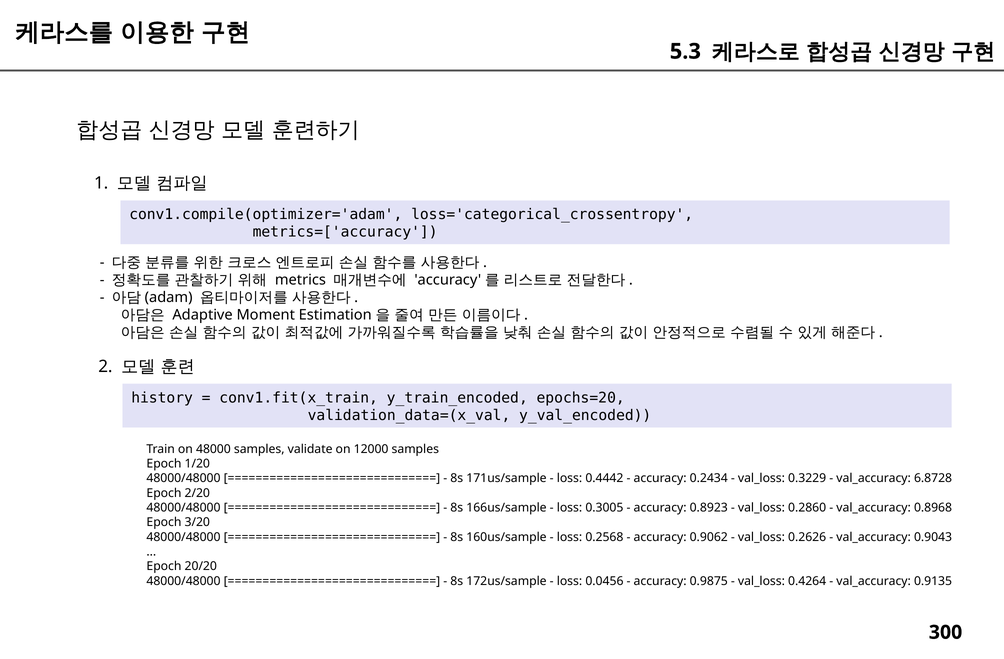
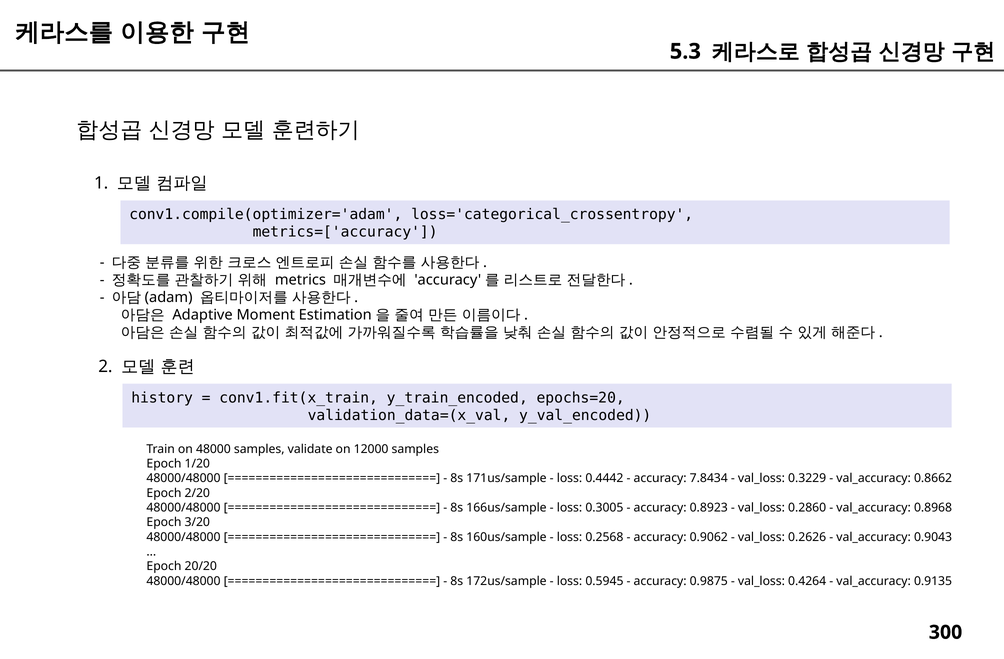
0.2434: 0.2434 -> 7.8434 (709, 479)
6.8728: 6.8728 -> 0.8662 (933, 479)
0.0456: 0.0456 -> 0.5945 (604, 581)
